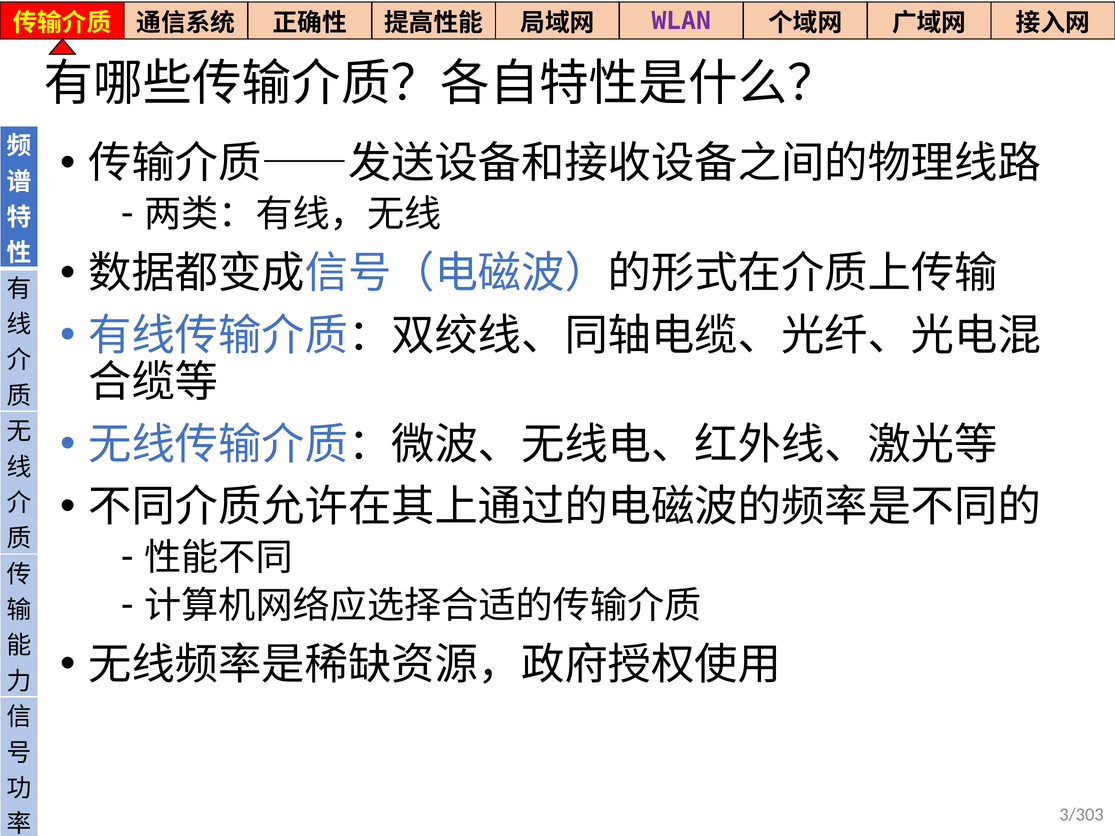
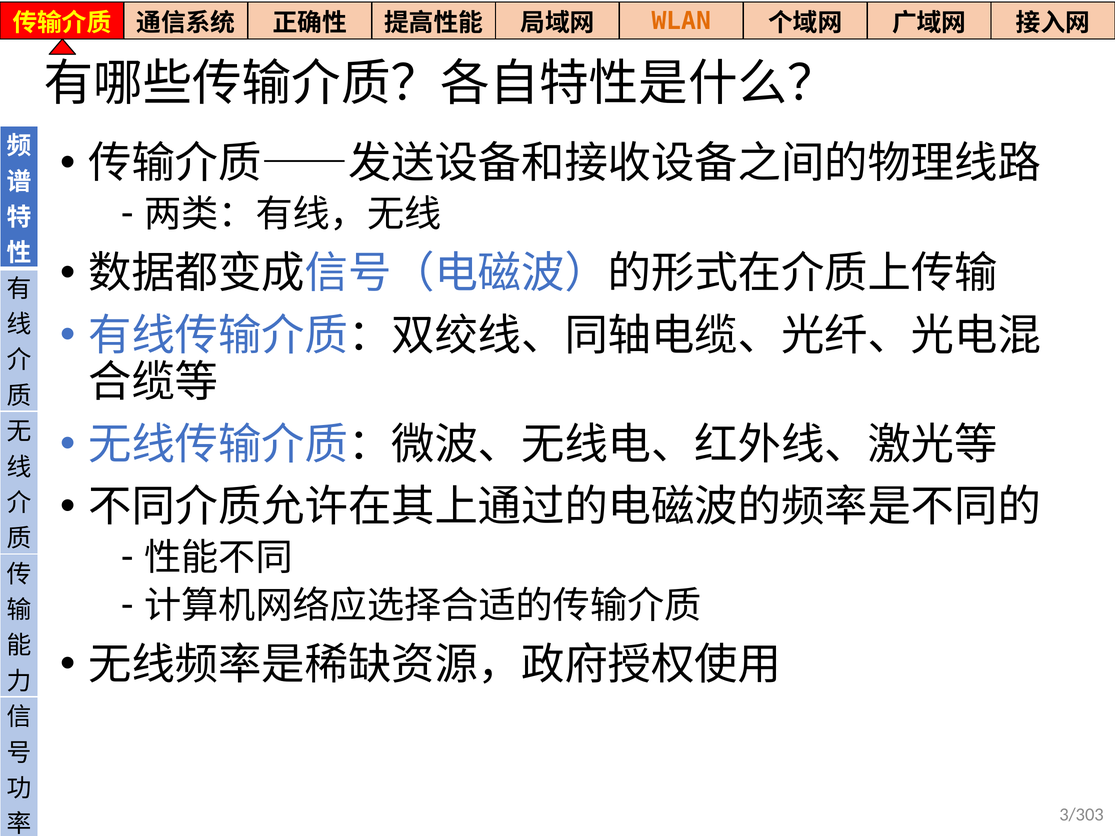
WLAN colour: purple -> orange (681, 21)
